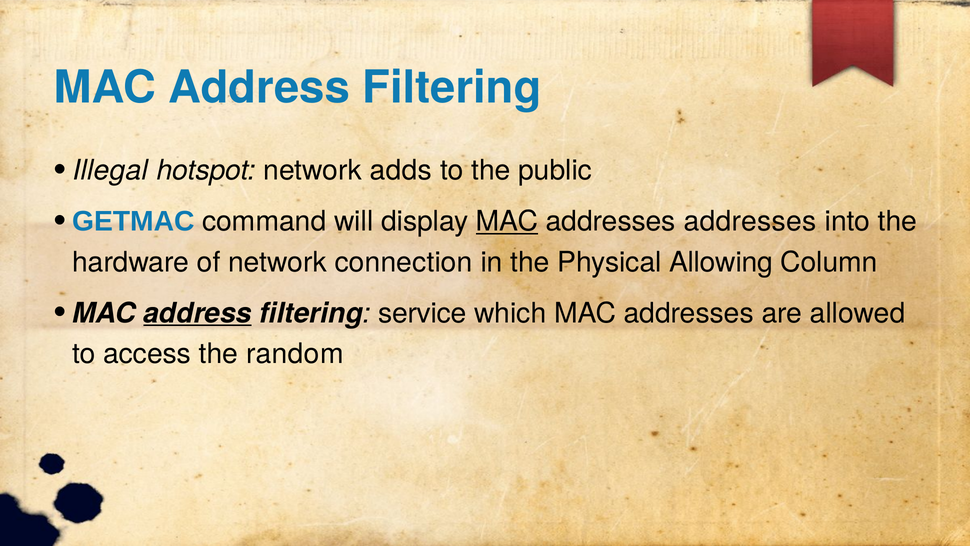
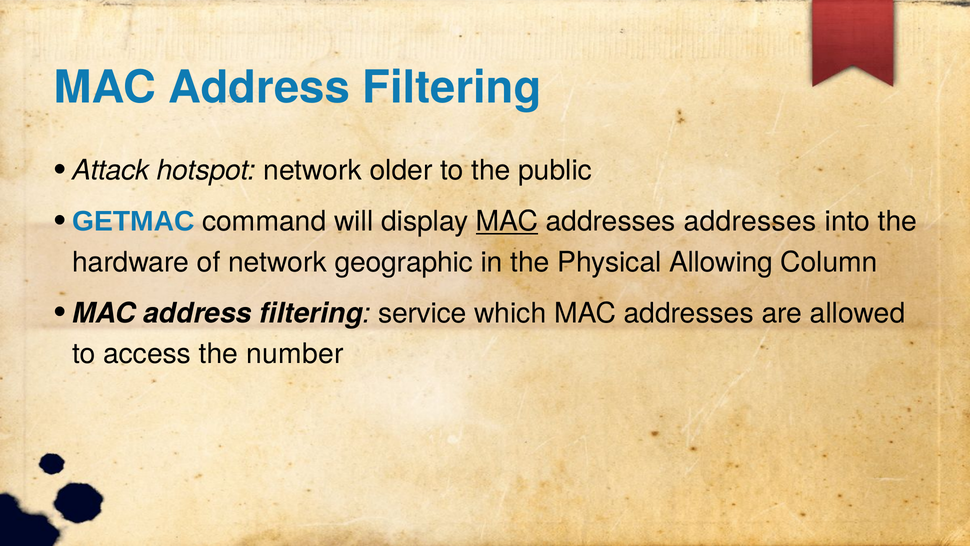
Illegal: Illegal -> Attack (111, 171)
adds: adds -> older (401, 171)
connection: connection -> geographic (404, 262)
address underline: present -> none (197, 313)
random: random -> number (295, 354)
